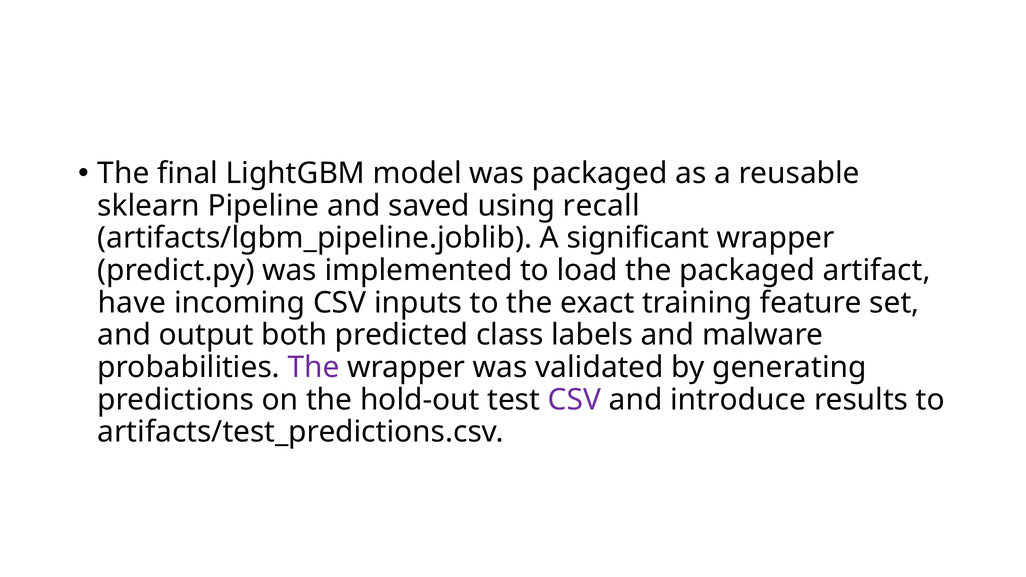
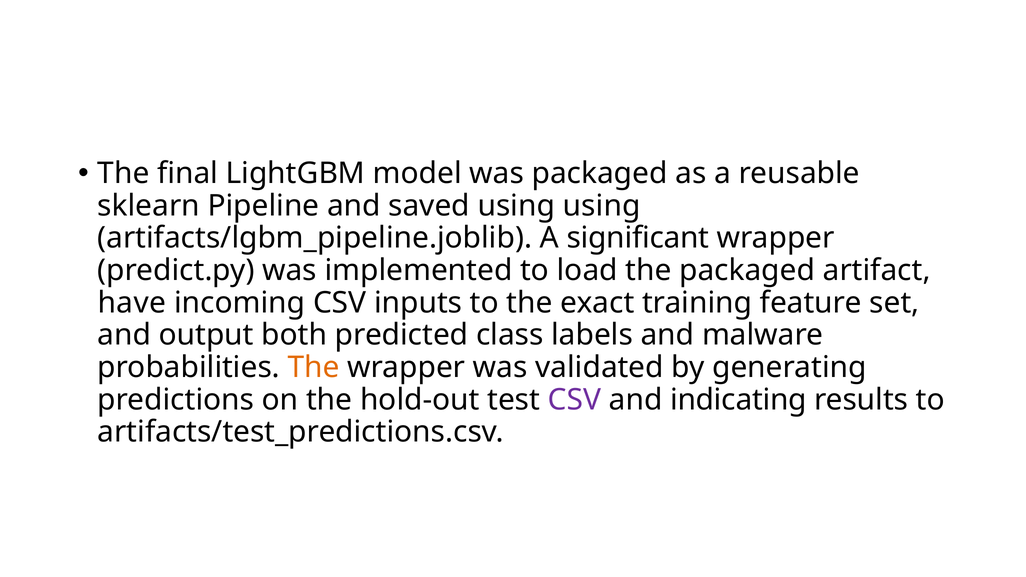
using recall: recall -> using (602, 206)
The colour: purple -> orange (314, 367)
introduce: introduce -> indicating (738, 400)
